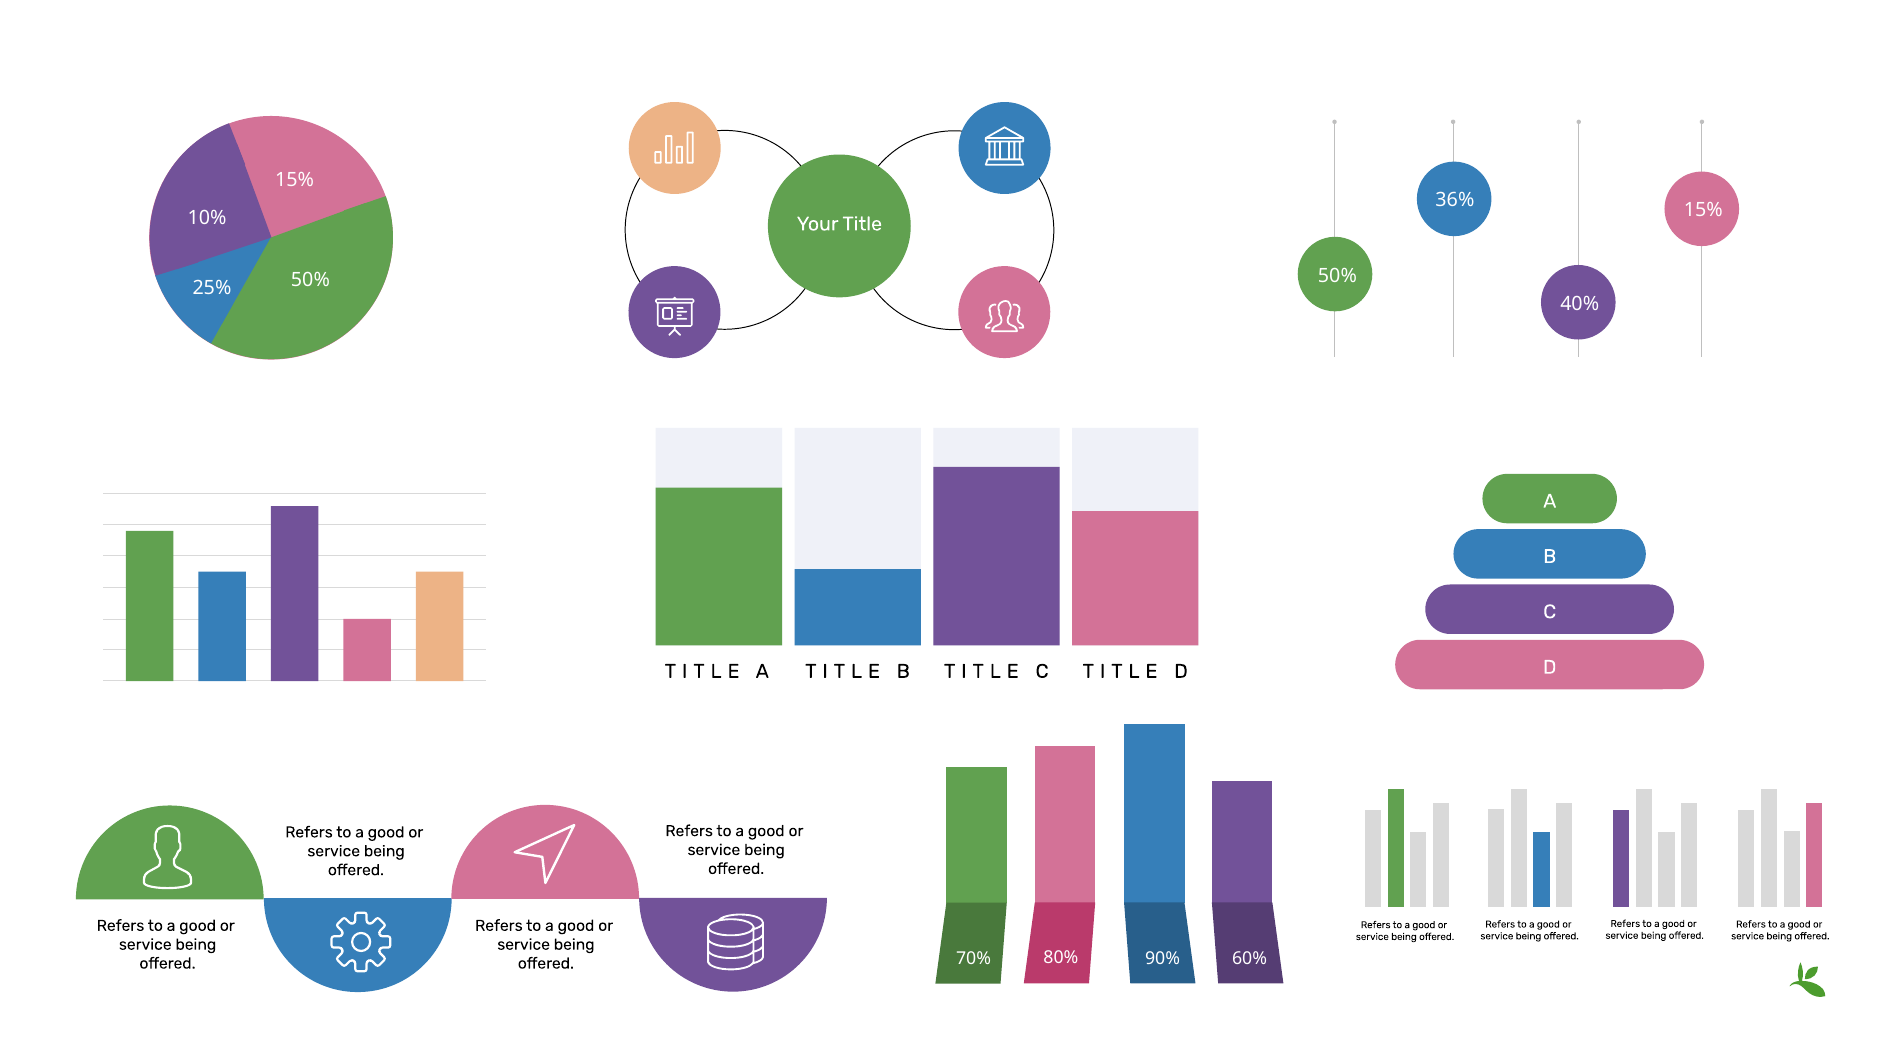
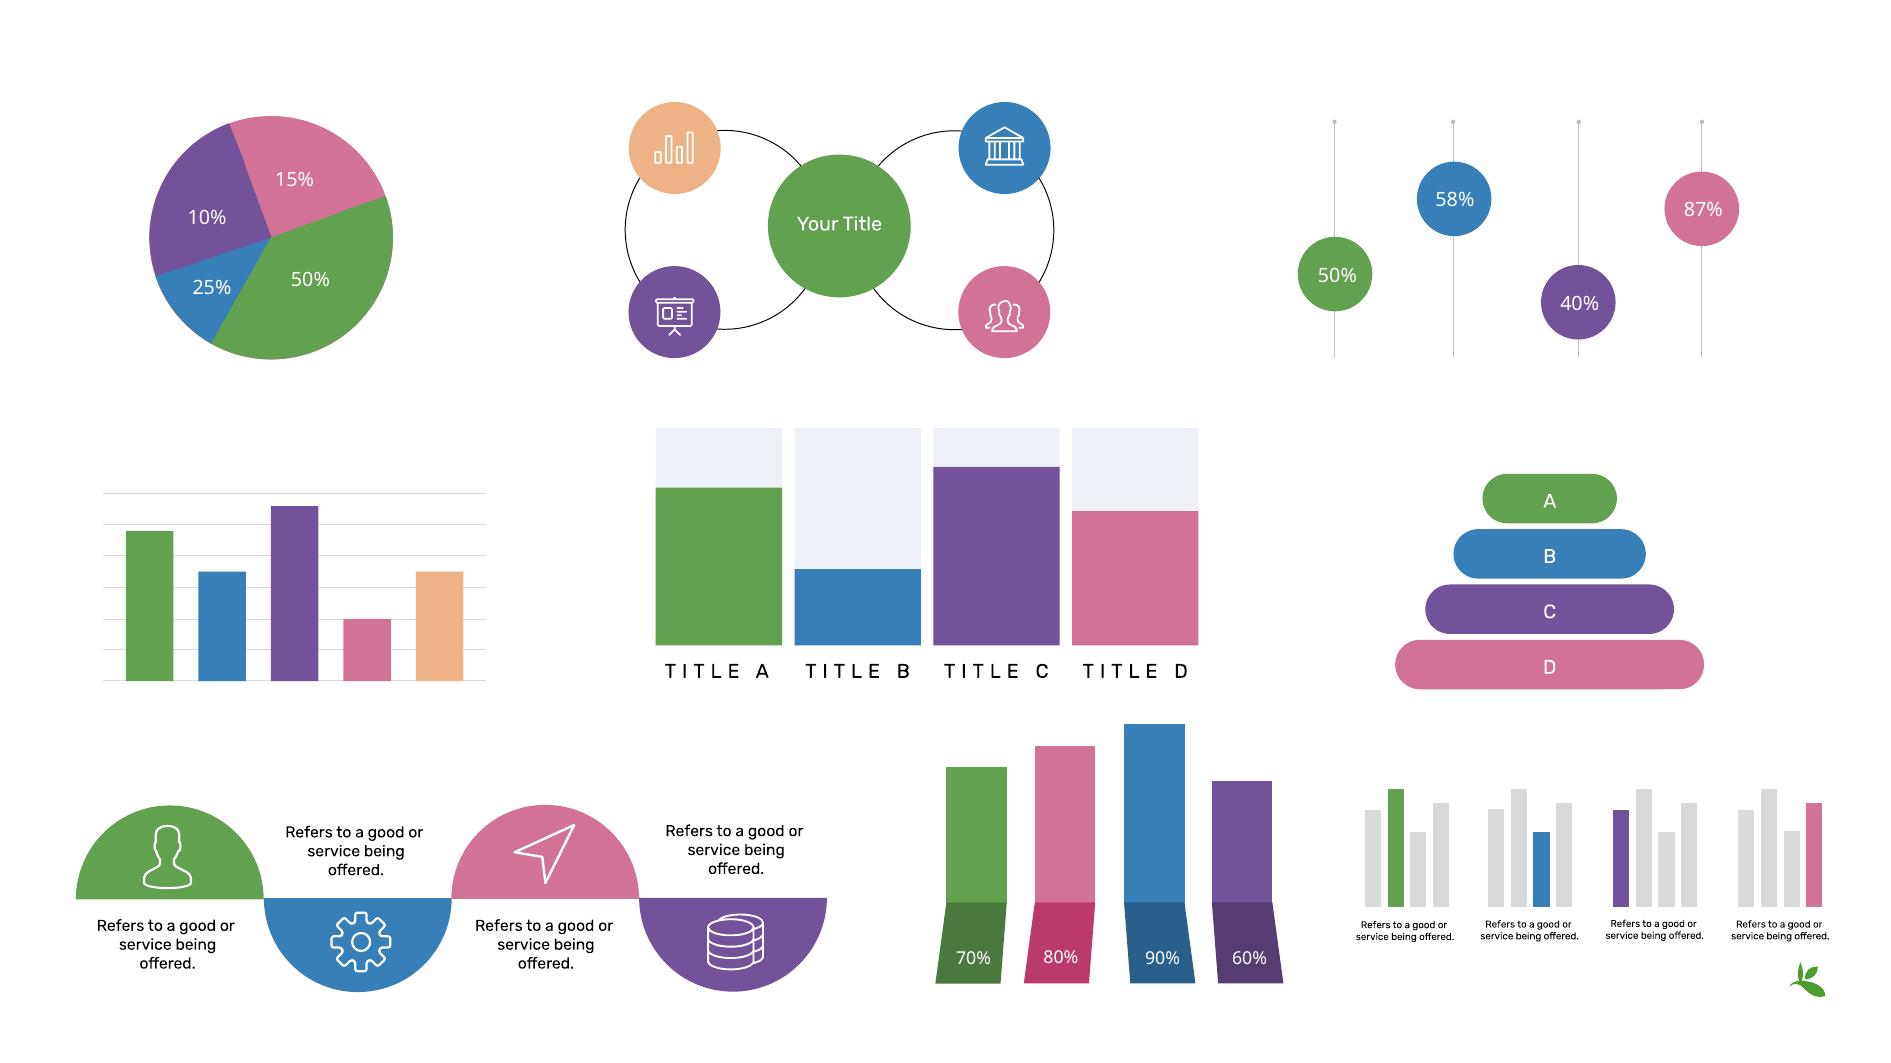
36%: 36% -> 58% (1455, 200)
15%: 15% -> 87% (1703, 210)
